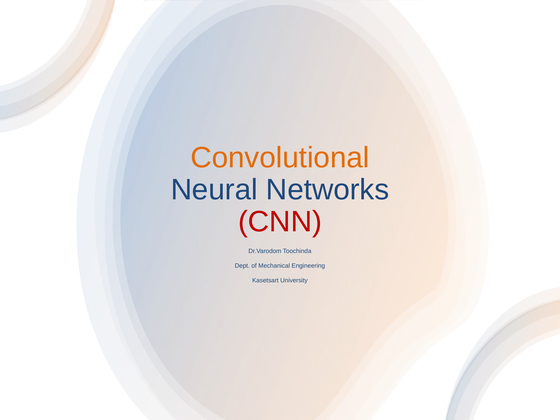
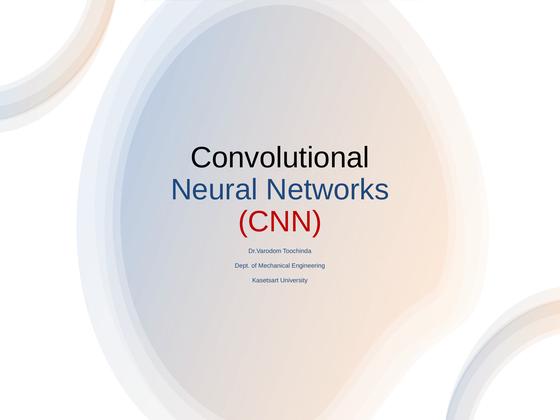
Convolutional colour: orange -> black (280, 158)
